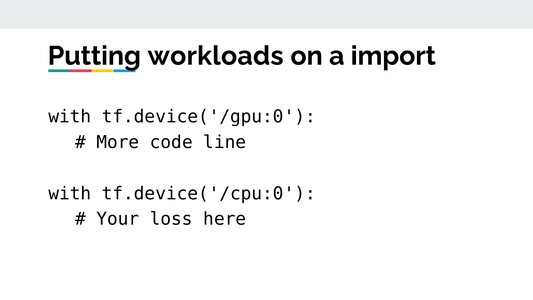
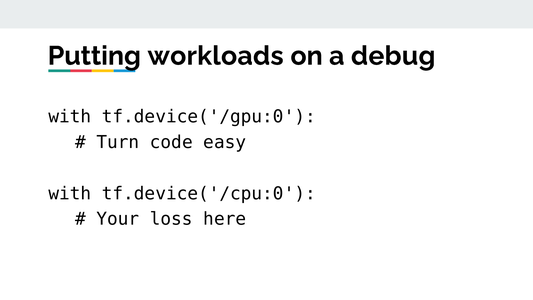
import: import -> debug (393, 56)
More: More -> Turn (118, 142)
line: line -> easy (225, 142)
